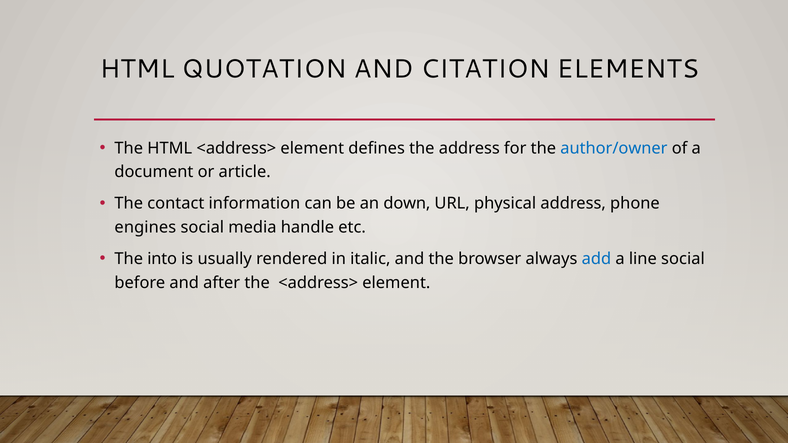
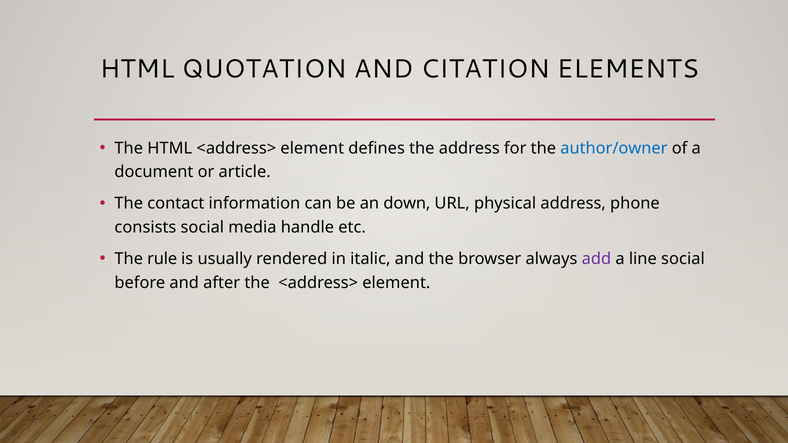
engines: engines -> consists (145, 227)
into: into -> rule (162, 259)
add colour: blue -> purple (596, 259)
